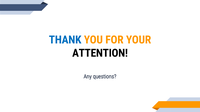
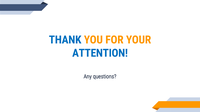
ATTENTION colour: black -> blue (100, 53)
